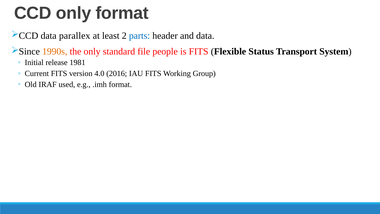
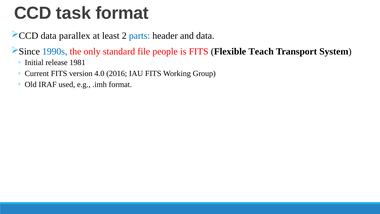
CCD only: only -> task (73, 13)
1990s colour: orange -> blue (55, 52)
Status: Status -> Teach (261, 52)
